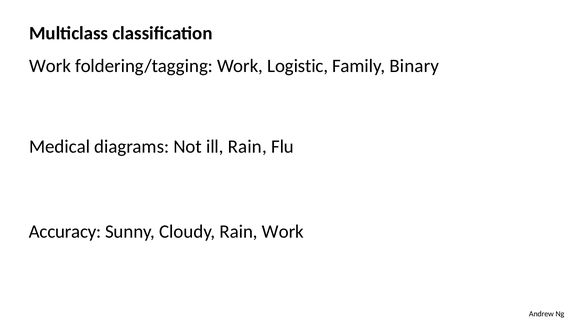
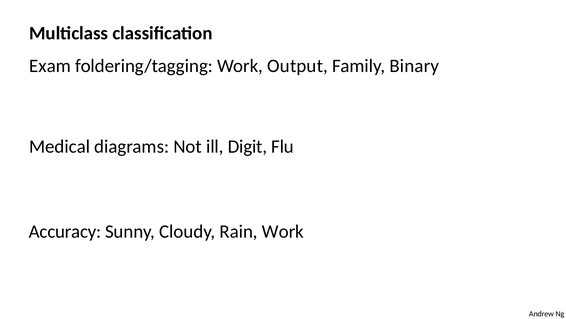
Work: Work -> Exam (50, 66)
Logistic: Logistic -> Output (298, 66)
ill Rain: Rain -> Digit (247, 146)
